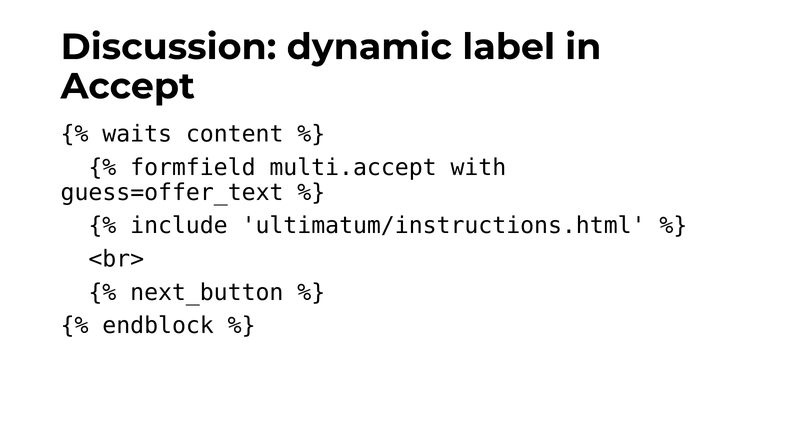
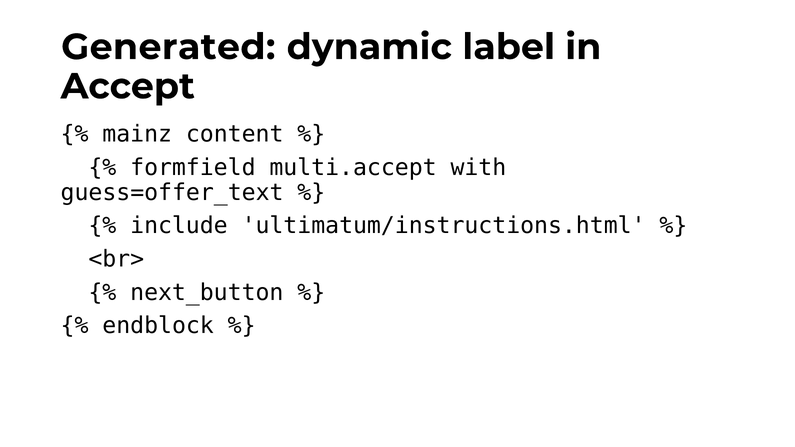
Discussion: Discussion -> Generated (168, 47)
waits: waits -> mainz (137, 134)
